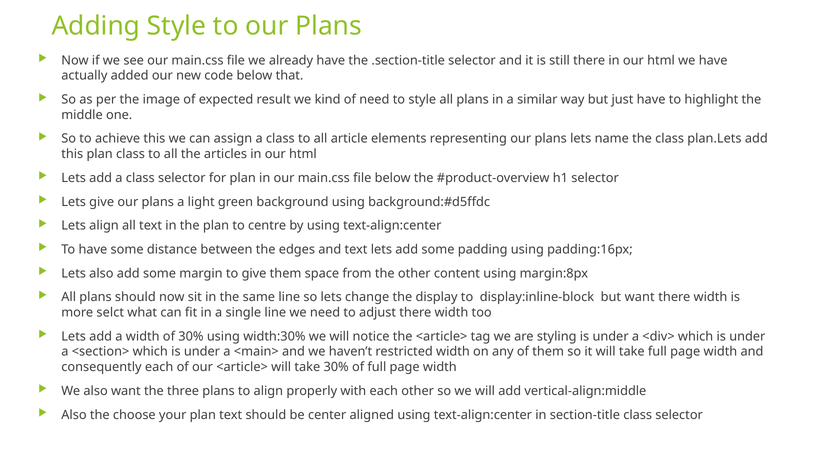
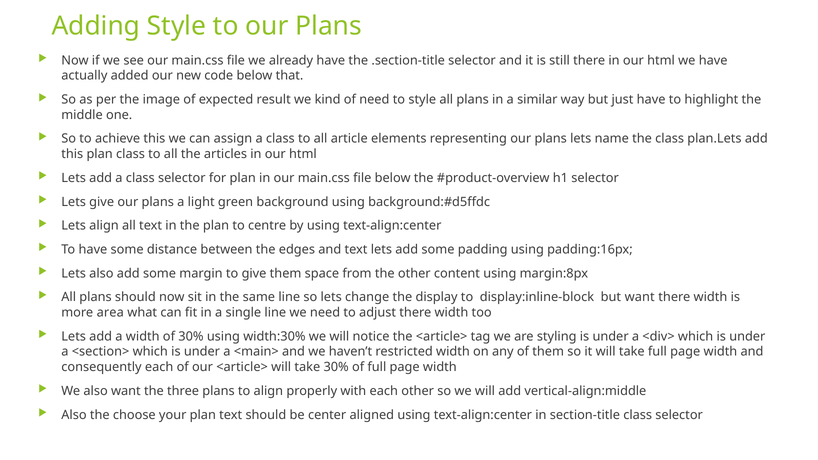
selct: selct -> area (110, 313)
